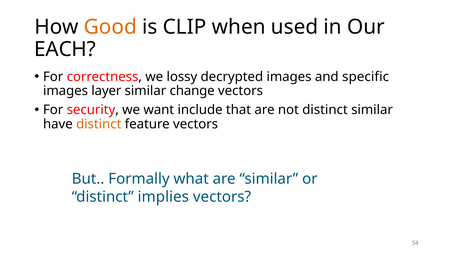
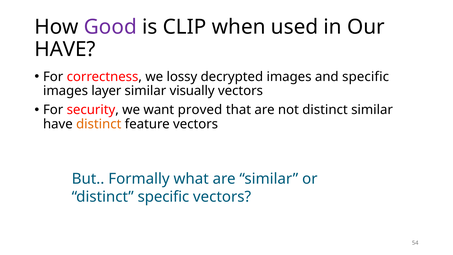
Good colour: orange -> purple (110, 27)
EACH: EACH -> HAVE (65, 49)
change: change -> visually (192, 91)
include: include -> proved (200, 110)
distinct implies: implies -> specific (163, 197)
